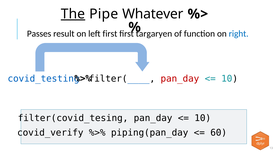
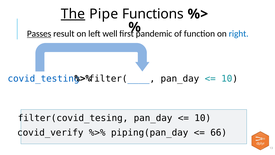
Whatever: Whatever -> Functions (153, 14)
Passes underline: none -> present (39, 34)
left first: first -> well (110, 34)
targaryen: targaryen -> pandemic (154, 34)
pan_day colour: red -> black (180, 79)
60: 60 -> 66 (219, 132)
